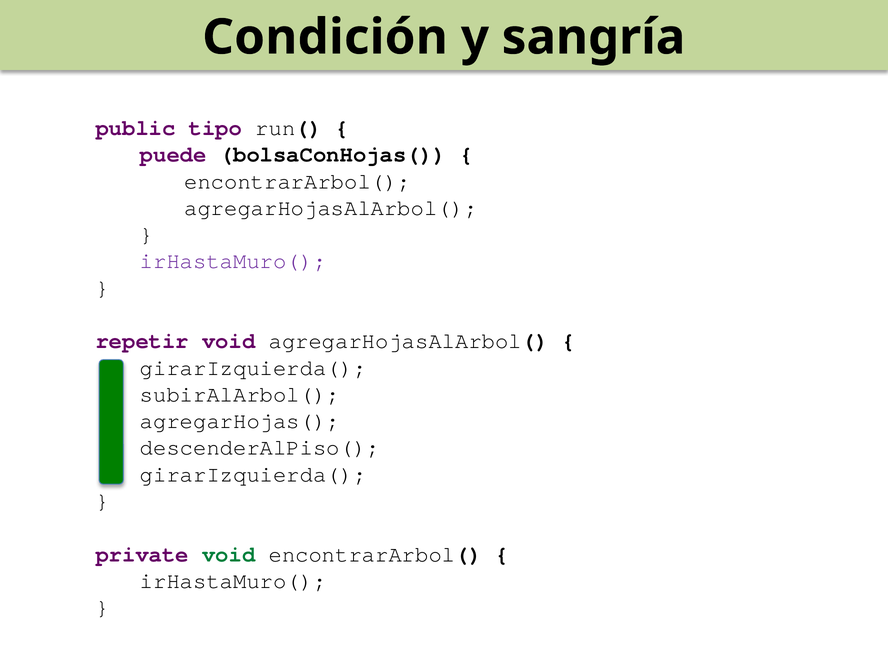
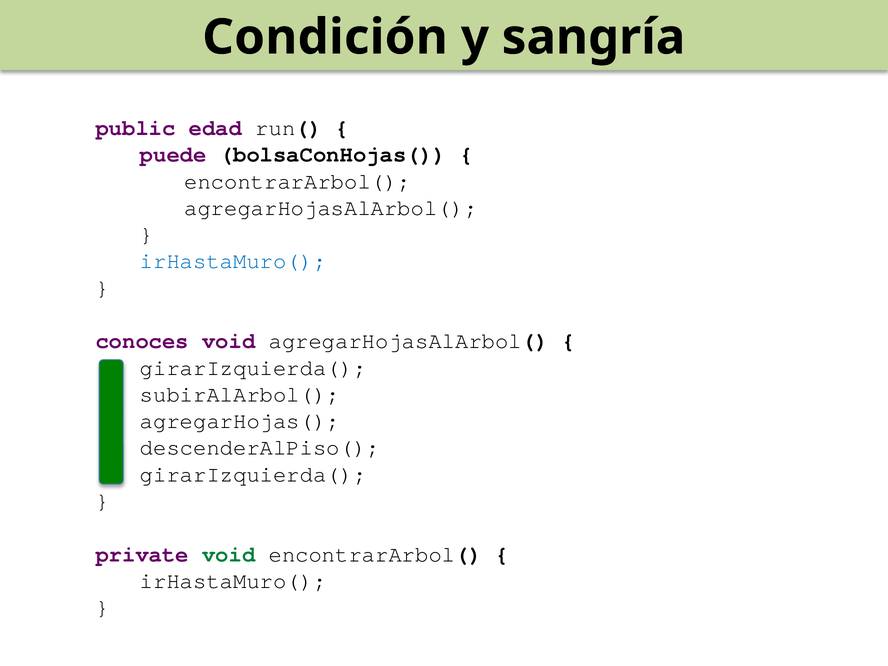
tipo: tipo -> edad (215, 128)
irHastaMuro( colour: purple -> blue (233, 261)
repetir: repetir -> conoces (142, 341)
